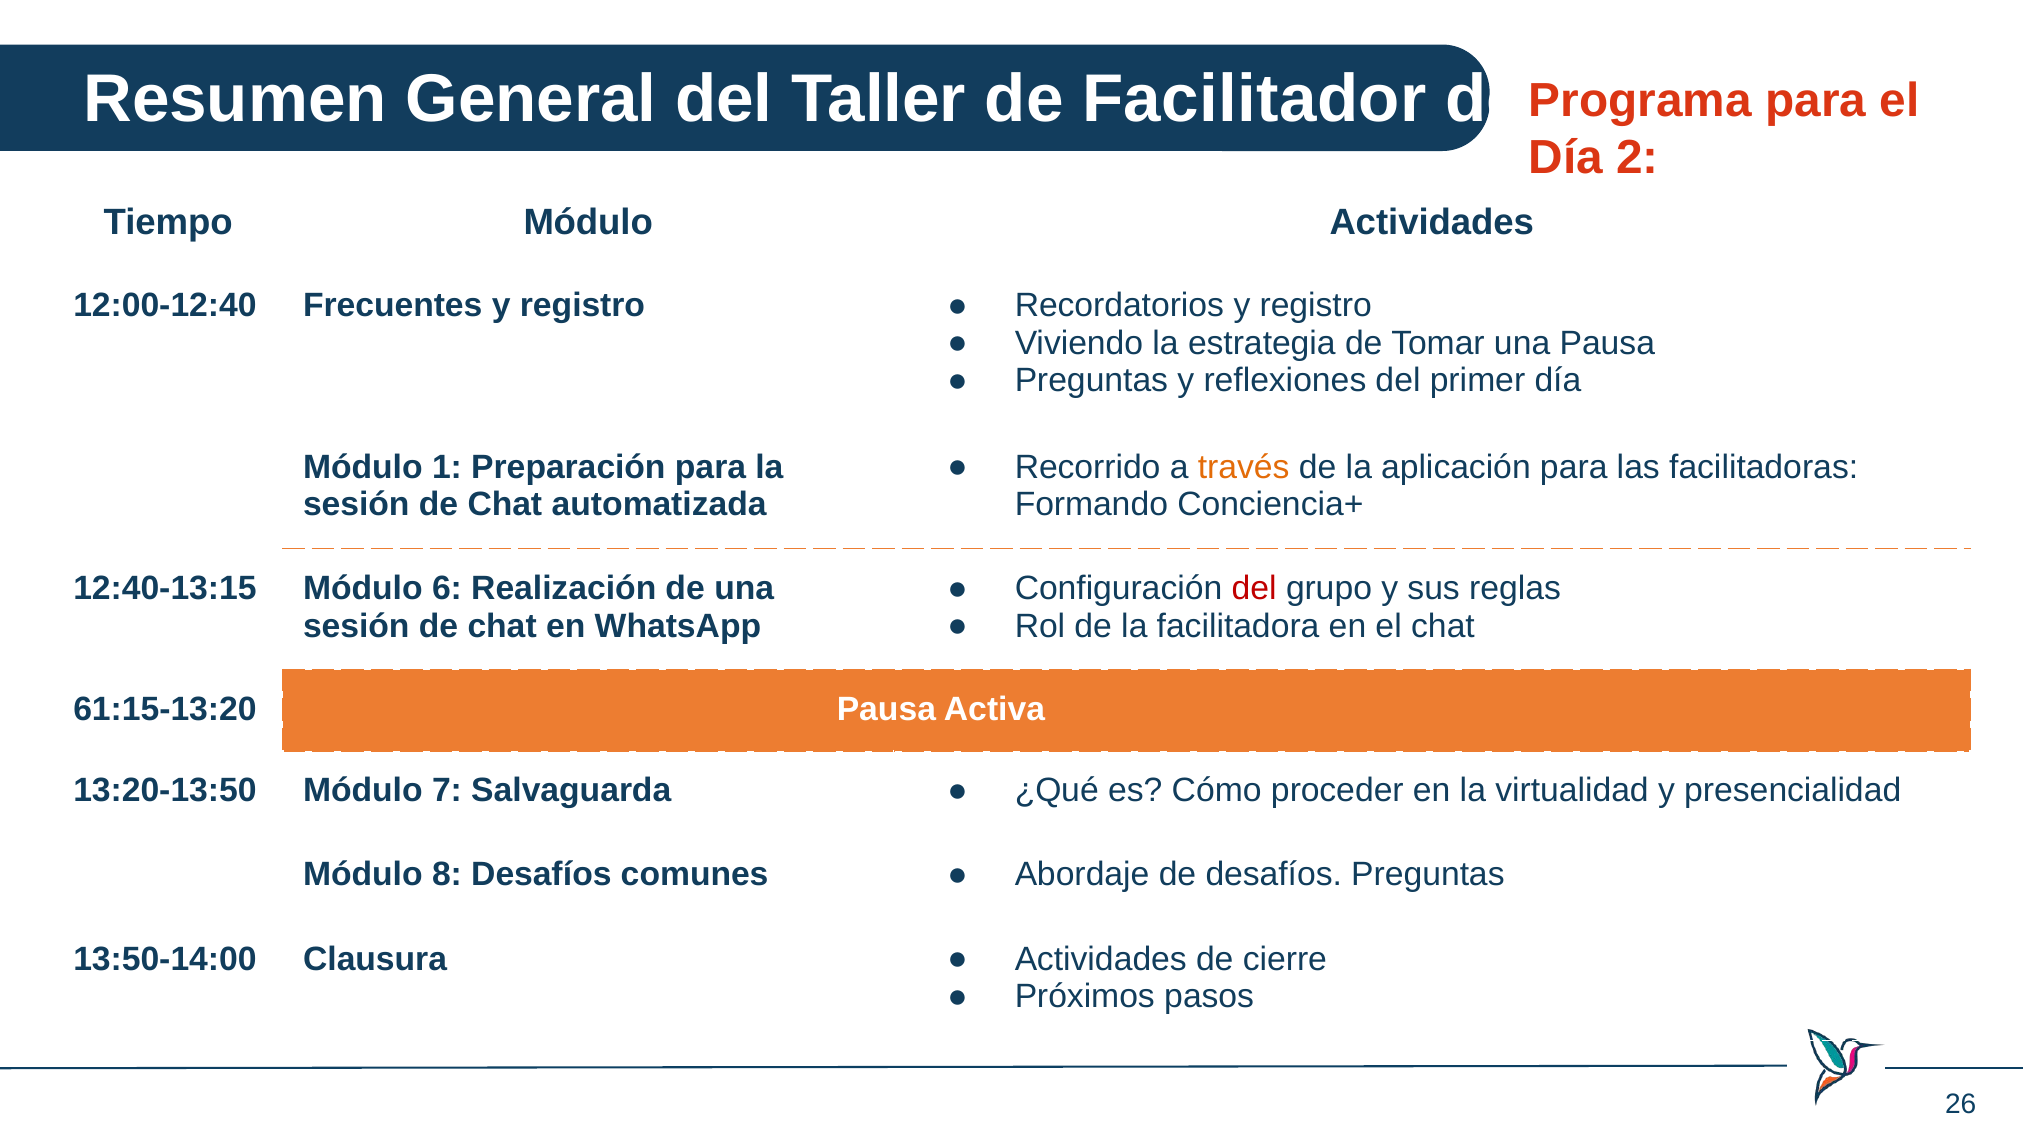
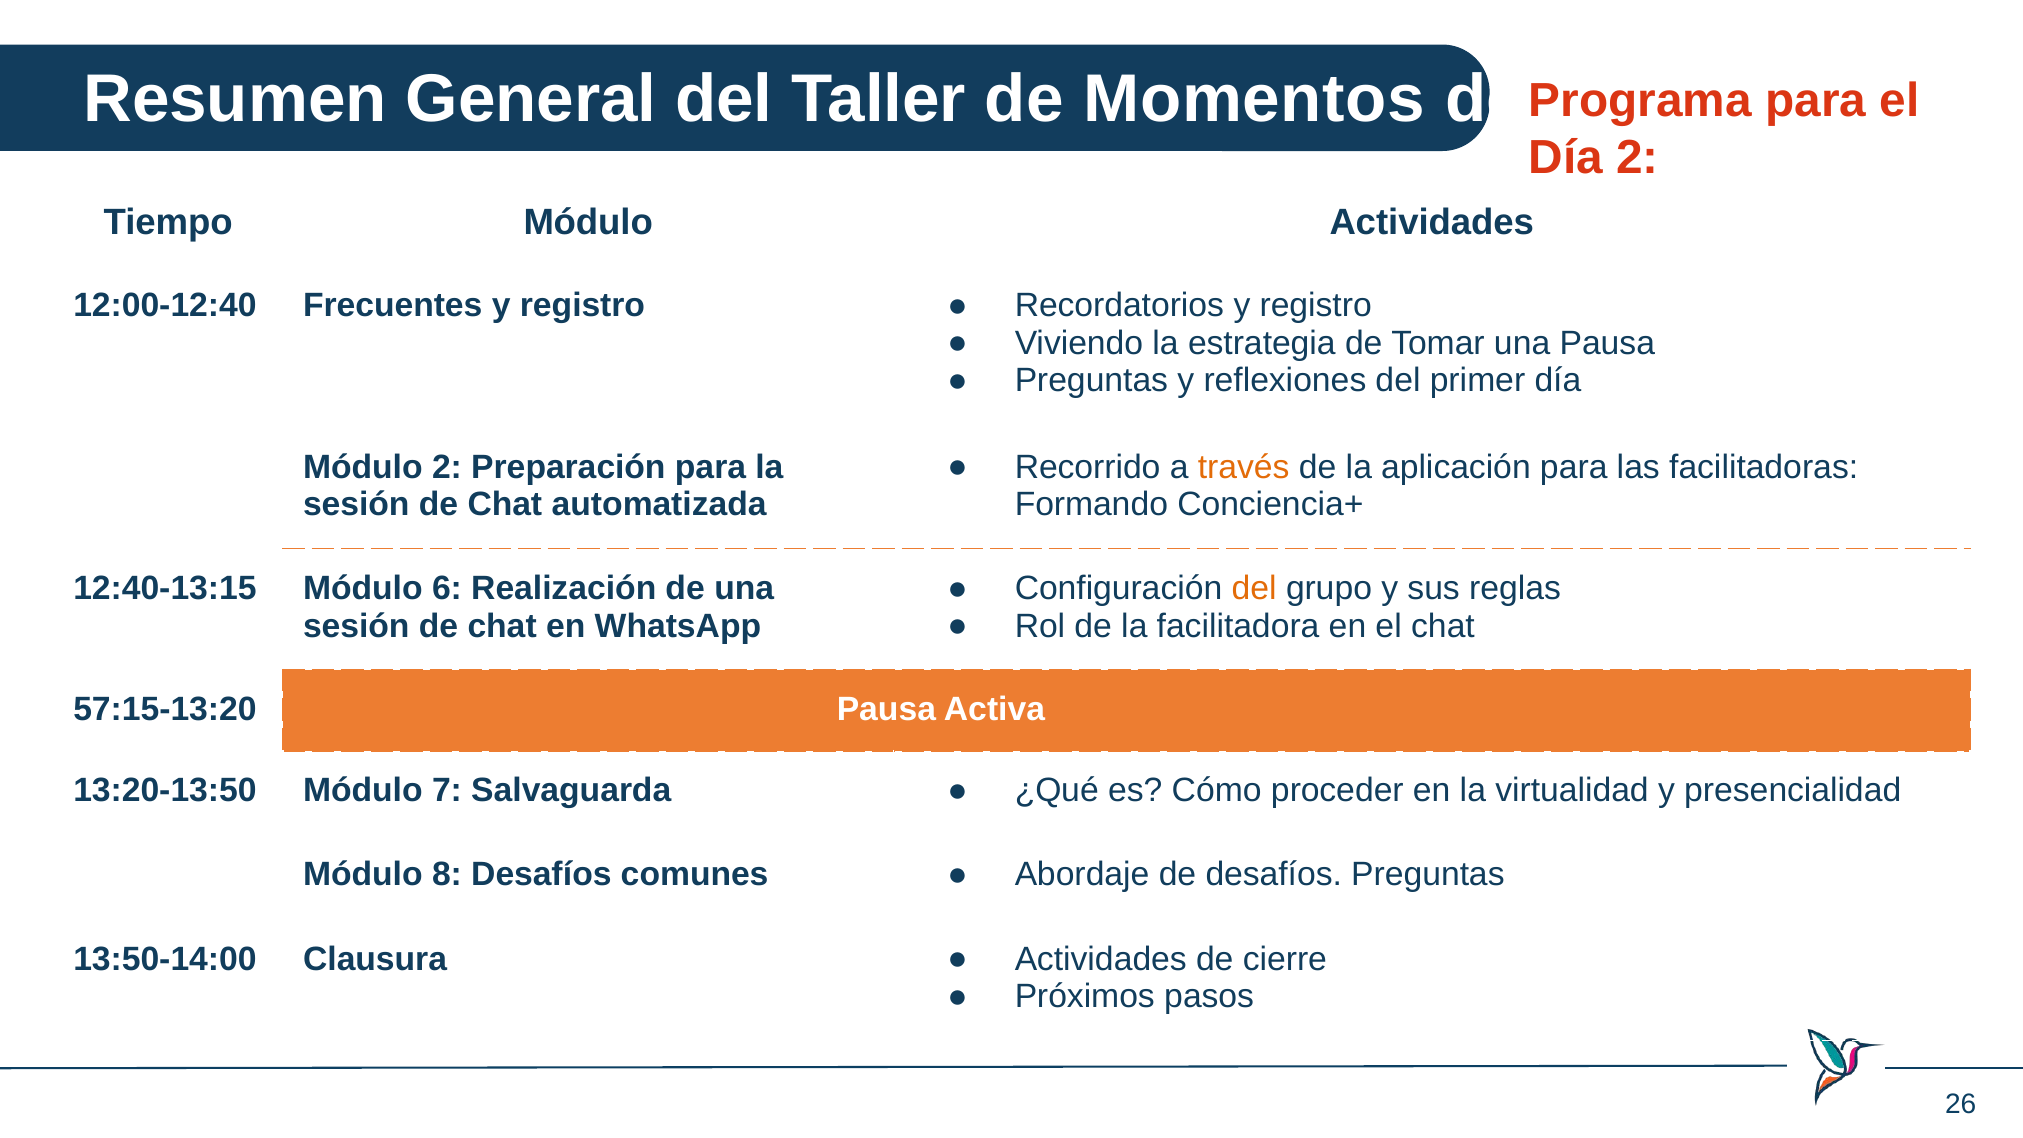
Facilitador: Facilitador -> Momentos (1254, 99)
Módulo 1: 1 -> 2 (447, 467)
del colour: red -> orange (1254, 588)
61:15-13:20: 61:15-13:20 -> 57:15-13:20 (165, 710)
